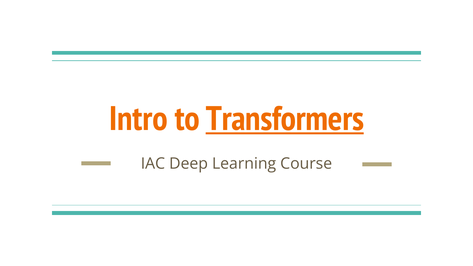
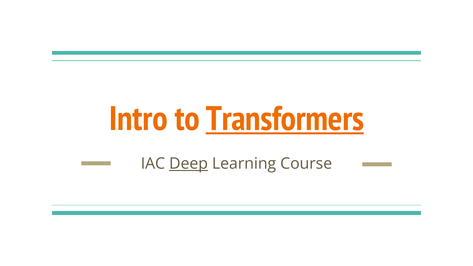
Deep underline: none -> present (189, 164)
